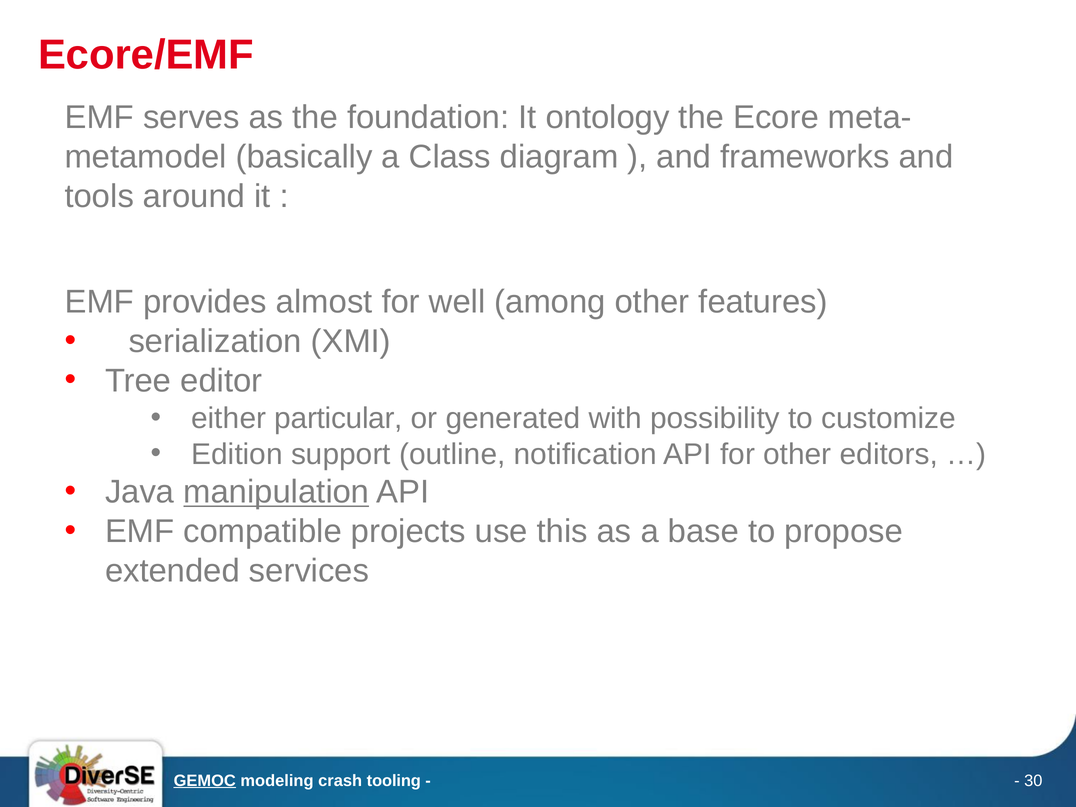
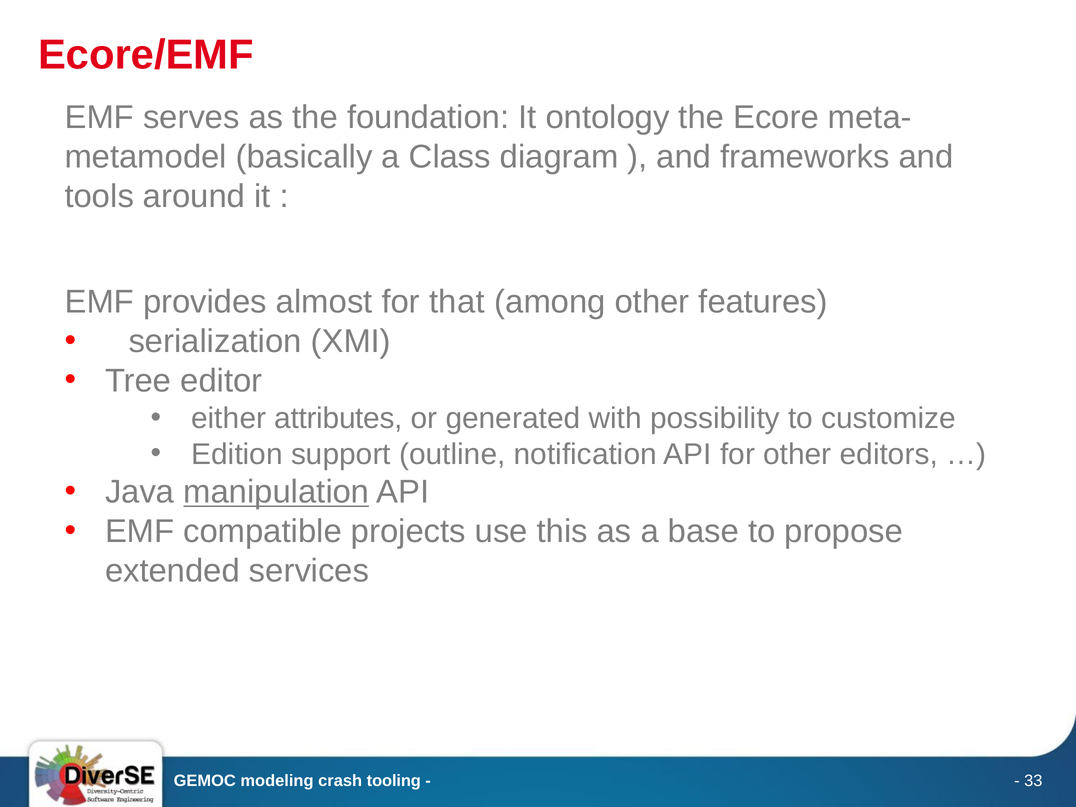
well: well -> that (457, 302)
particular: particular -> attributes (339, 418)
GEMOC underline: present -> none (205, 781)
30: 30 -> 33 (1033, 781)
